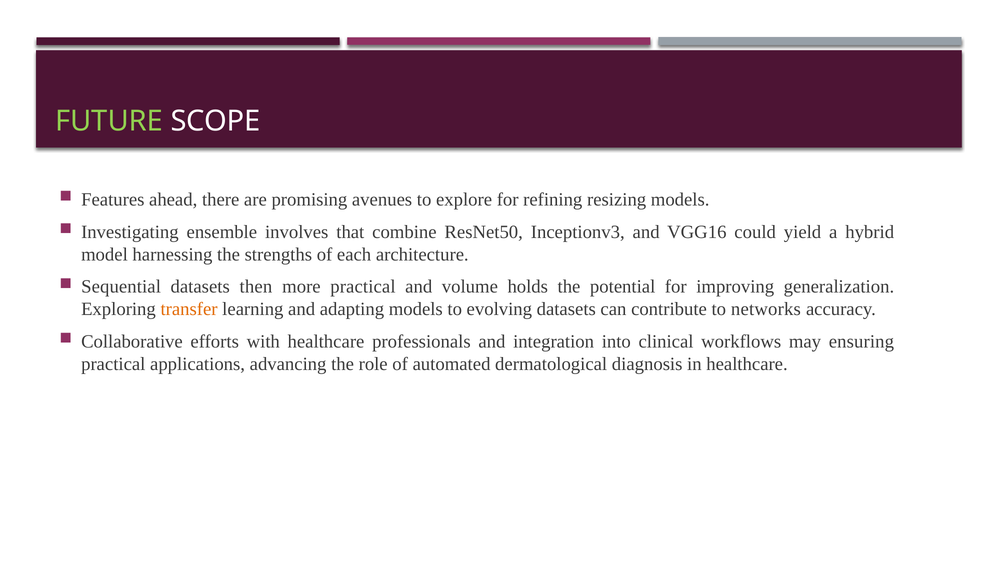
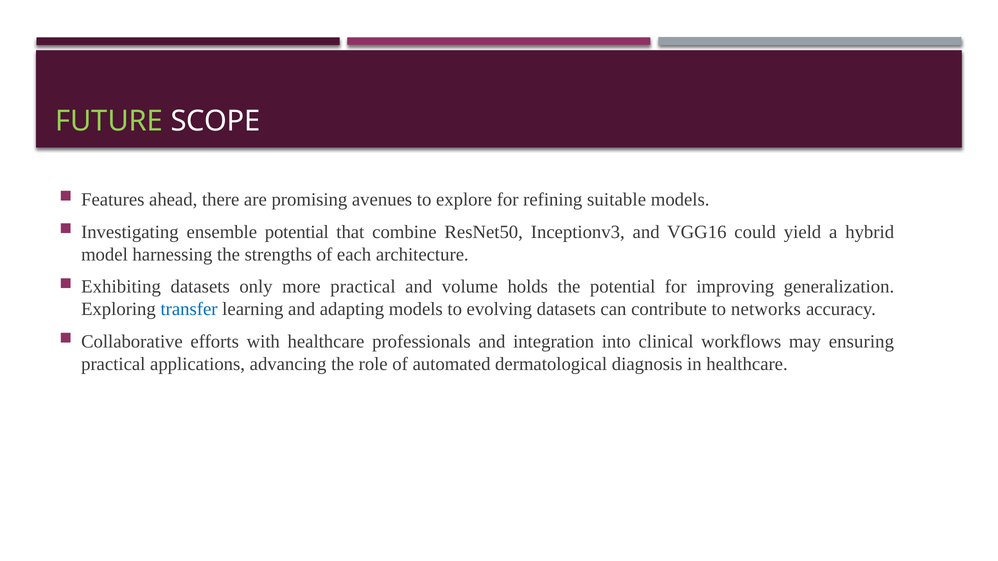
resizing: resizing -> suitable (617, 200)
ensemble involves: involves -> potential (297, 232)
Sequential: Sequential -> Exhibiting (121, 287)
then: then -> only (256, 287)
transfer colour: orange -> blue (189, 309)
